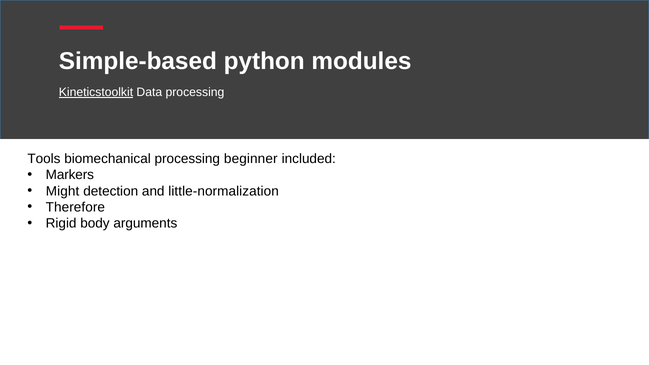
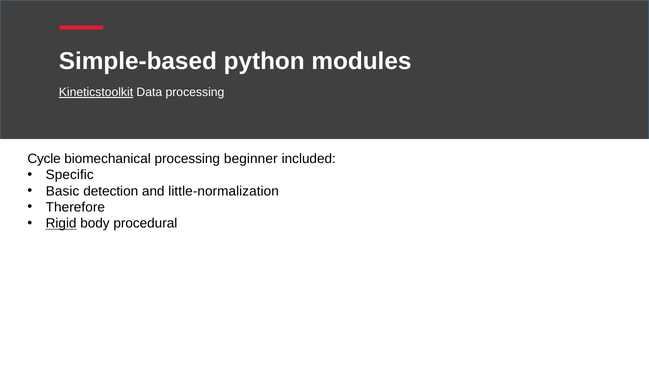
Tools: Tools -> Cycle (44, 159)
Markers: Markers -> Specific (70, 175)
Might: Might -> Basic (63, 191)
Rigid underline: none -> present (61, 224)
arguments: arguments -> procedural (145, 224)
